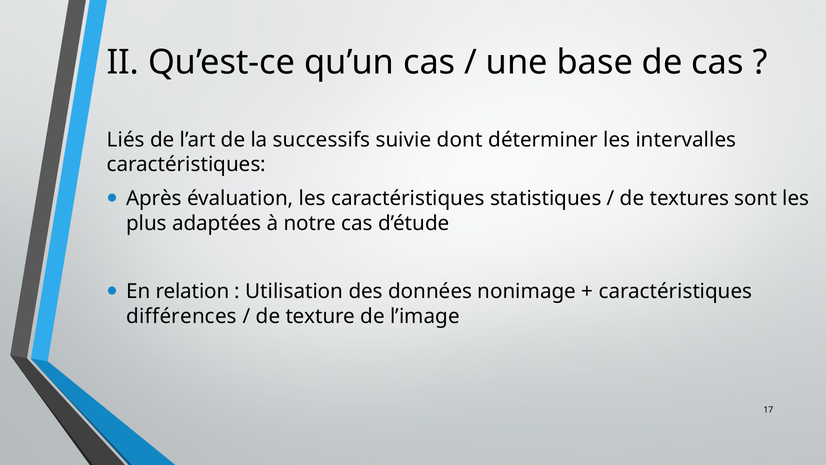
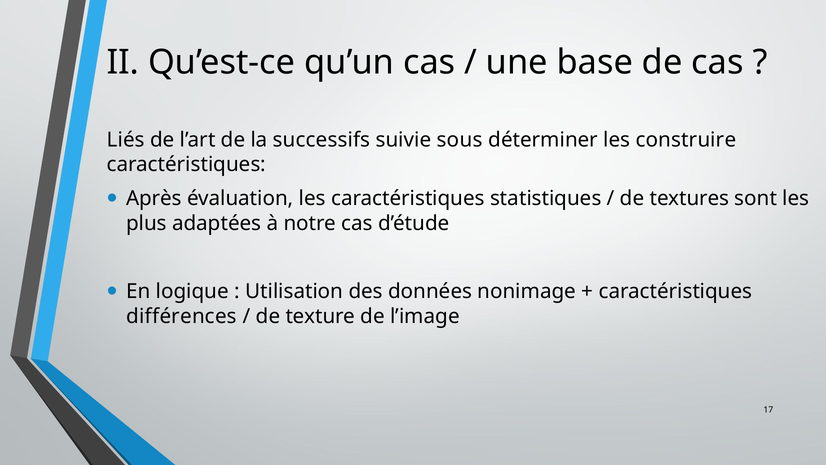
dont: dont -> sous (460, 140)
intervalles: intervalles -> construire (686, 140)
relation: relation -> logique (192, 291)
